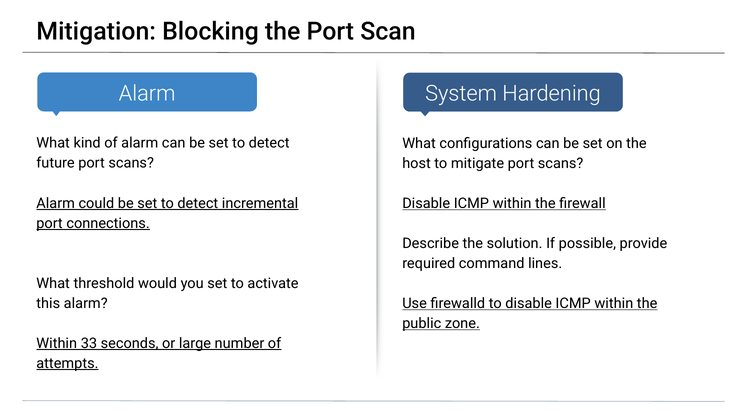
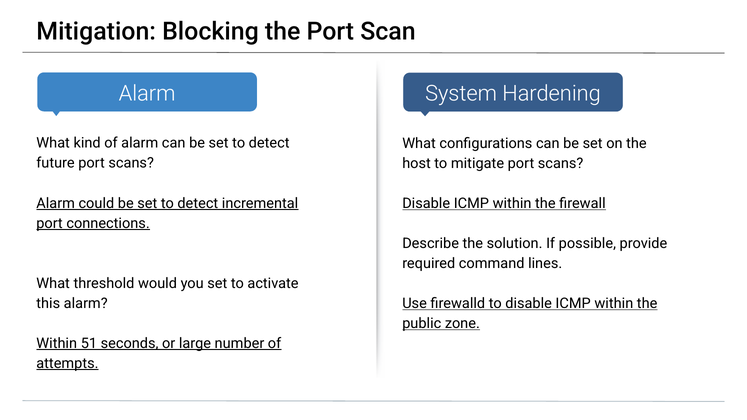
33: 33 -> 51 (89, 344)
